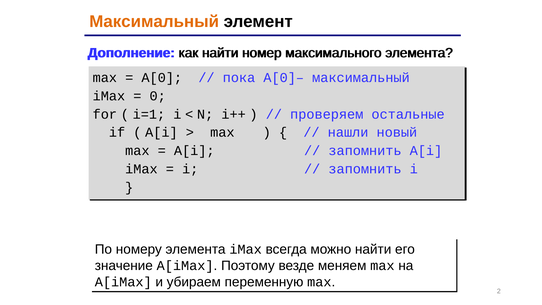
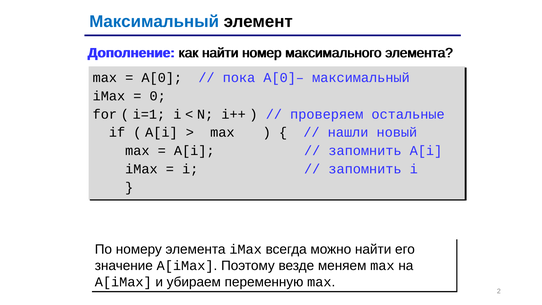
Максимальный colour: orange -> blue (154, 22)
